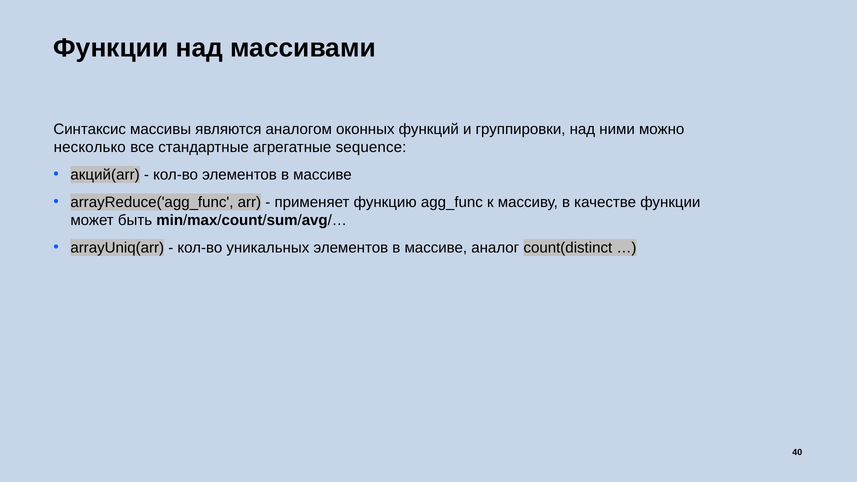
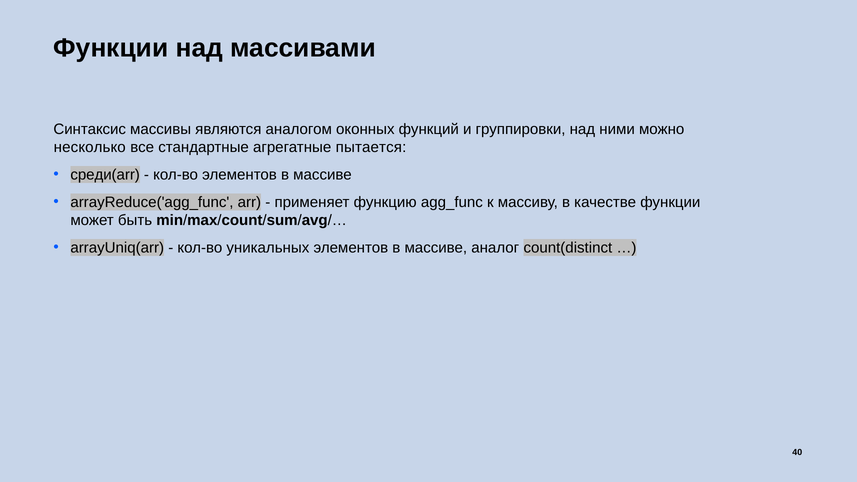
sequence: sequence -> пытается (371, 147)
акций(arr: акций(arr -> среди(arr (105, 175)
